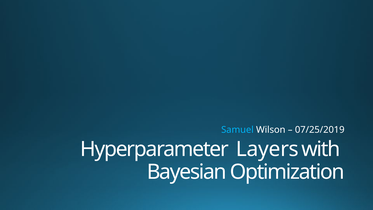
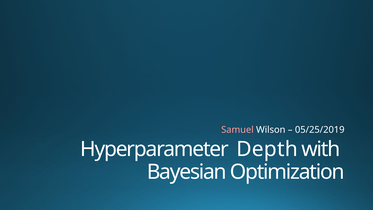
Samuel colour: light blue -> pink (237, 130)
07/25/2019: 07/25/2019 -> 05/25/2019 (320, 130)
Layers: Layers -> Depth (267, 149)
